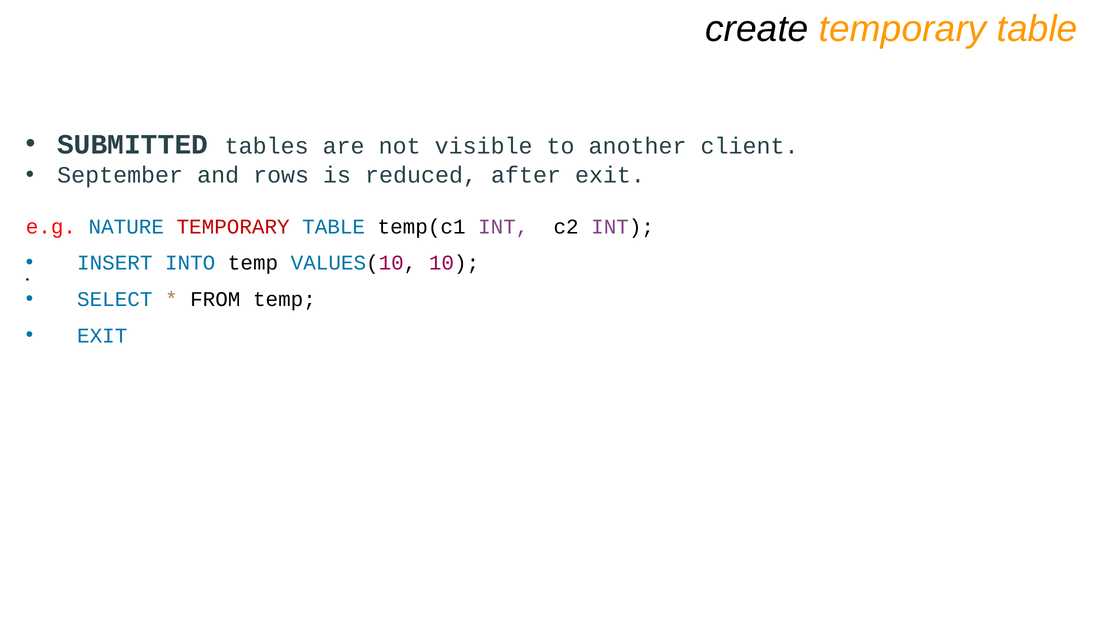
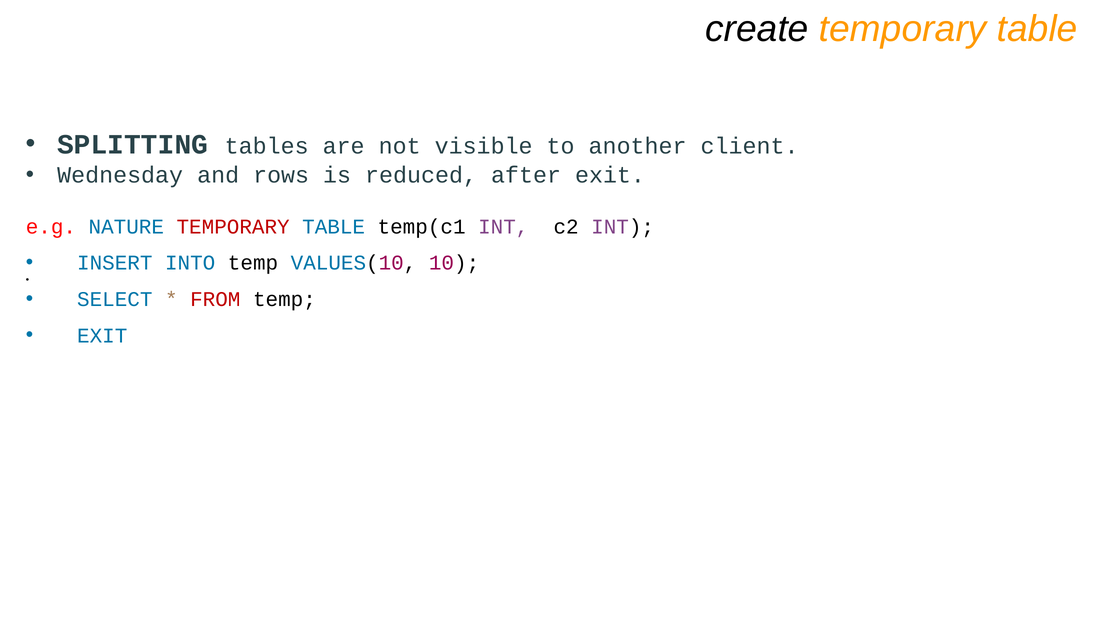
SUBMITTED: SUBMITTED -> SPLITTING (133, 145)
September: September -> Wednesday (120, 175)
FROM colour: black -> red (215, 299)
